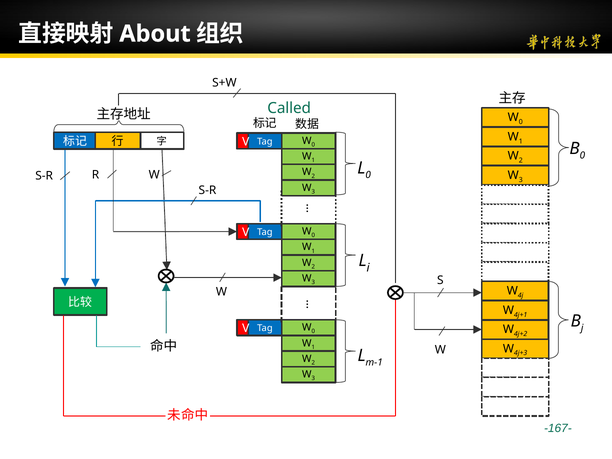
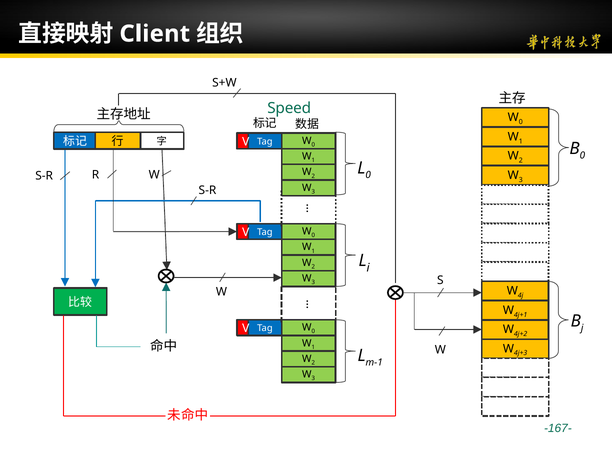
About: About -> Client (155, 34)
Called: Called -> Speed (289, 108)
